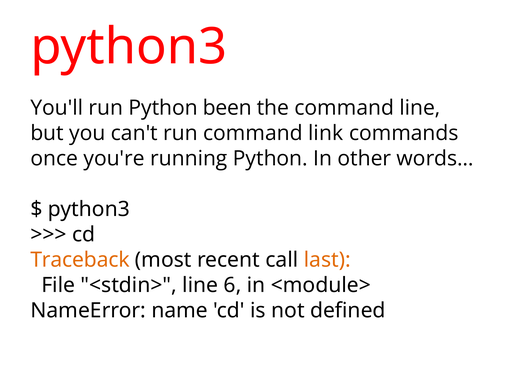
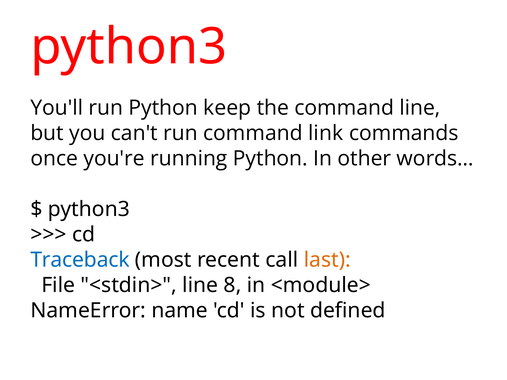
been: been -> keep (227, 108)
Traceback colour: orange -> blue (80, 260)
6: 6 -> 8 (233, 285)
